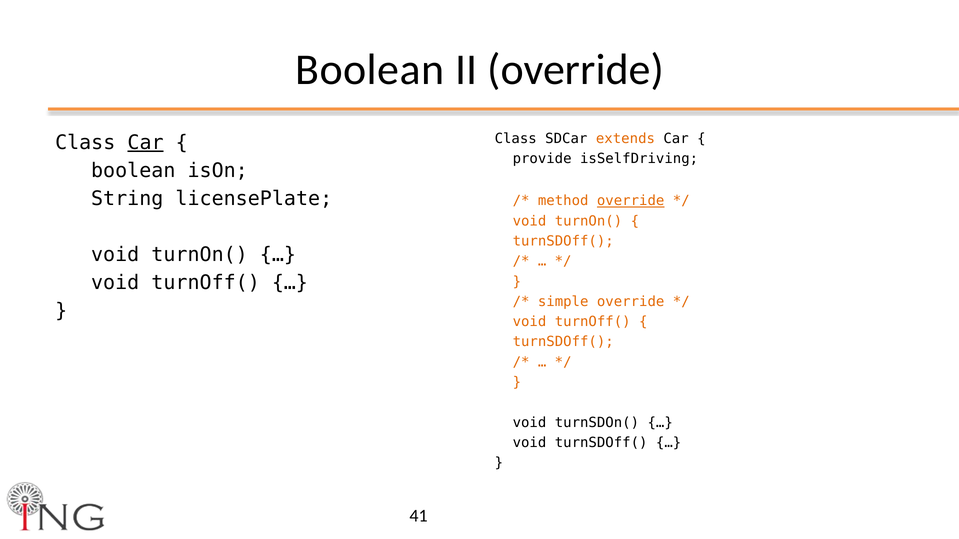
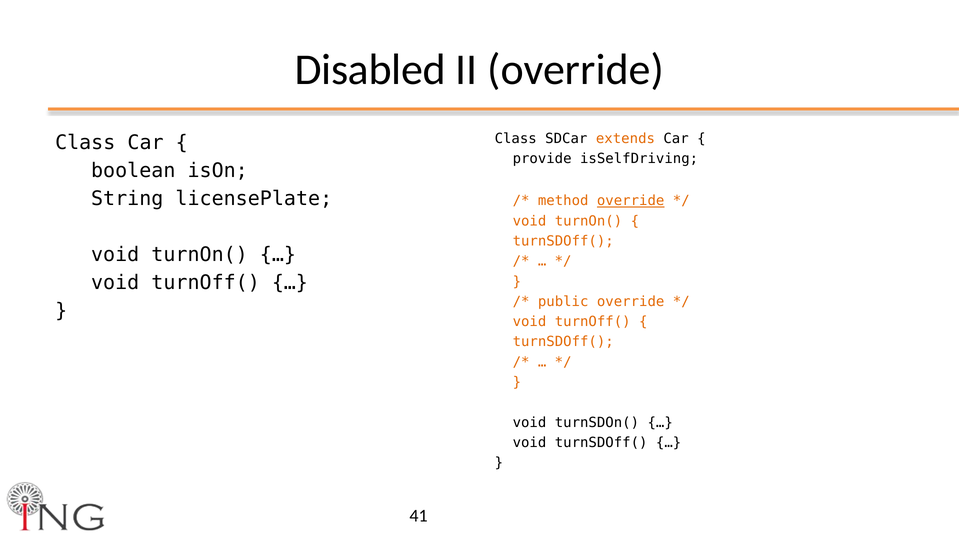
Boolean: Boolean -> Disabled (370, 70)
Car underline: present -> none (146, 143)
simple: simple -> public (563, 302)
